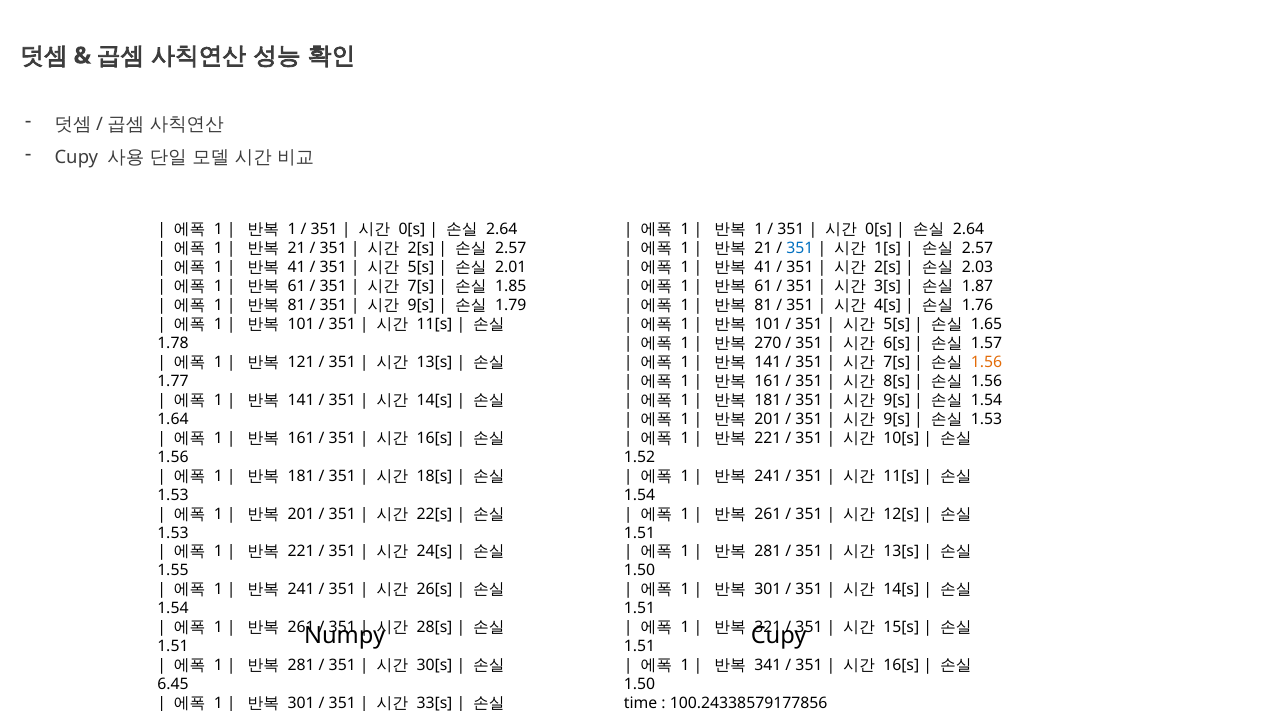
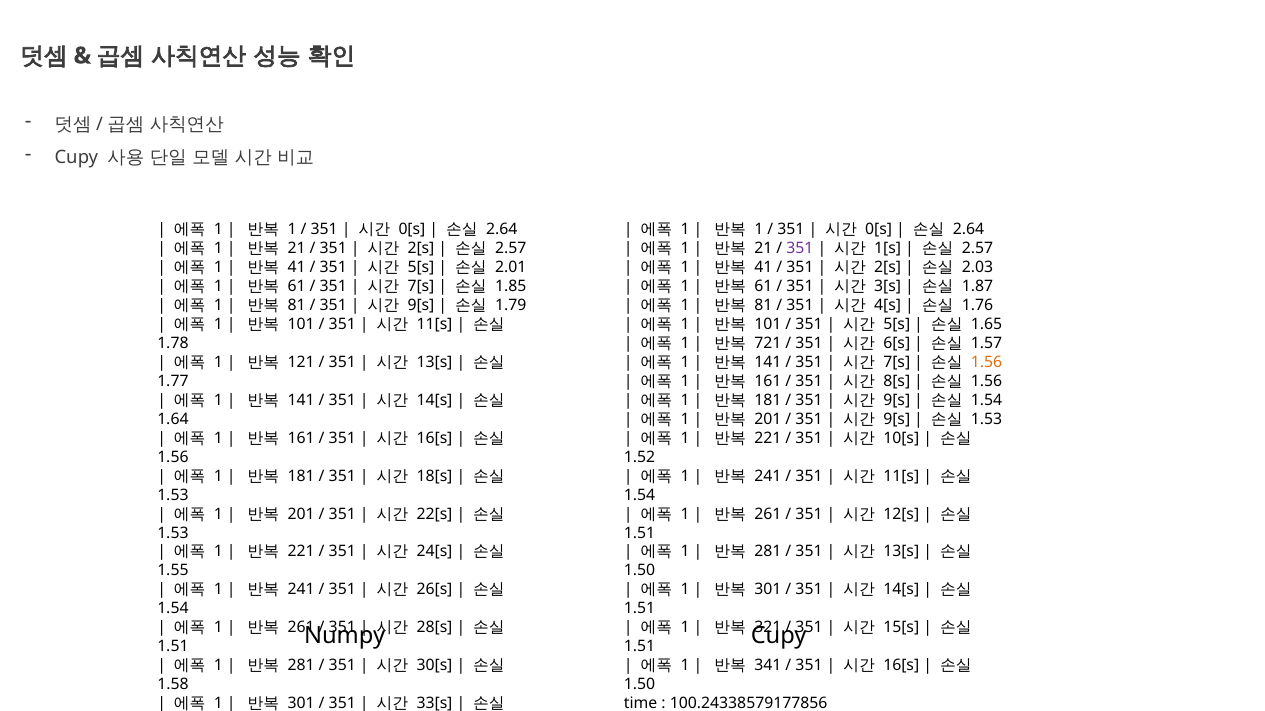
351 colour: blue -> purple (800, 249)
270: 270 -> 721 (768, 343)
6.45: 6.45 -> 1.58 (173, 685)
